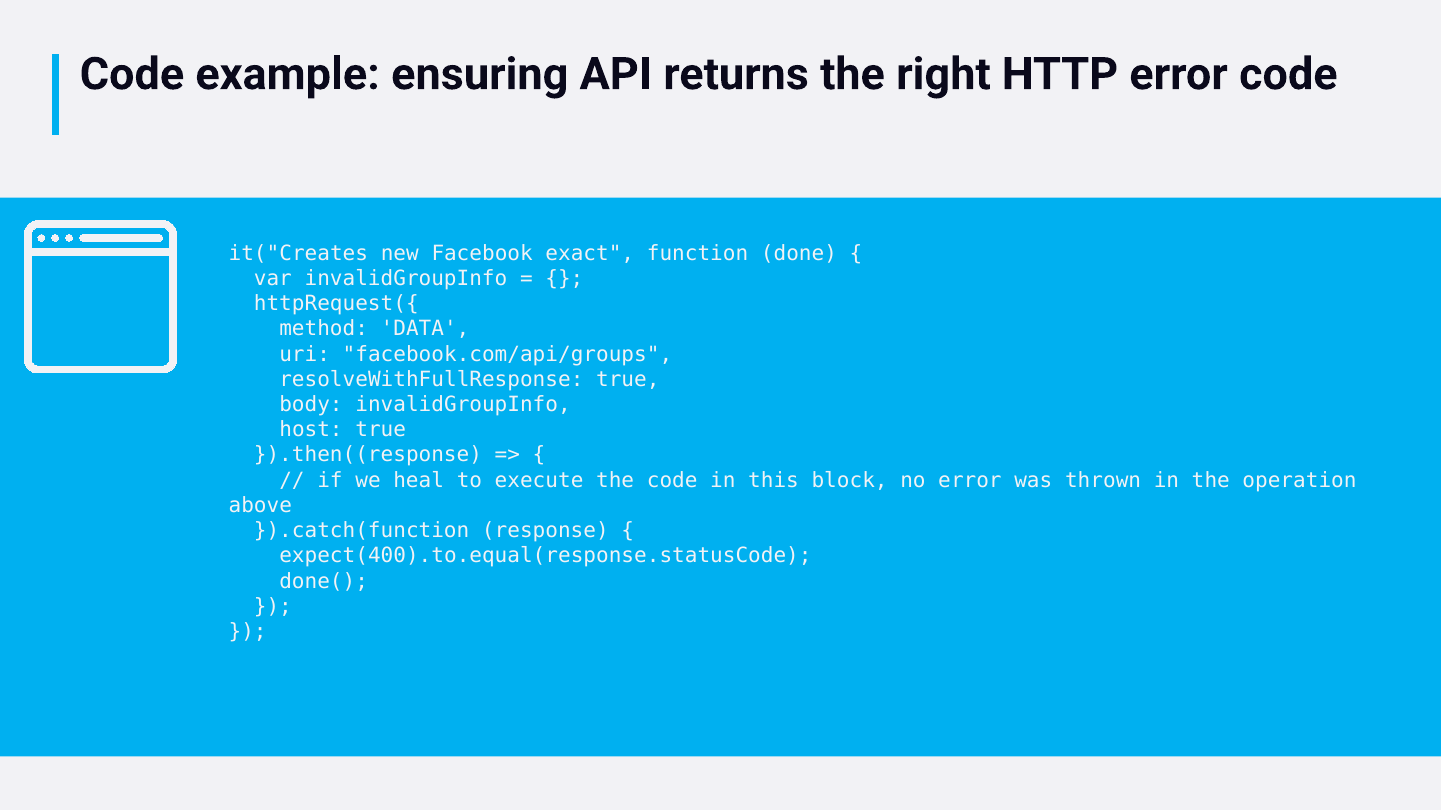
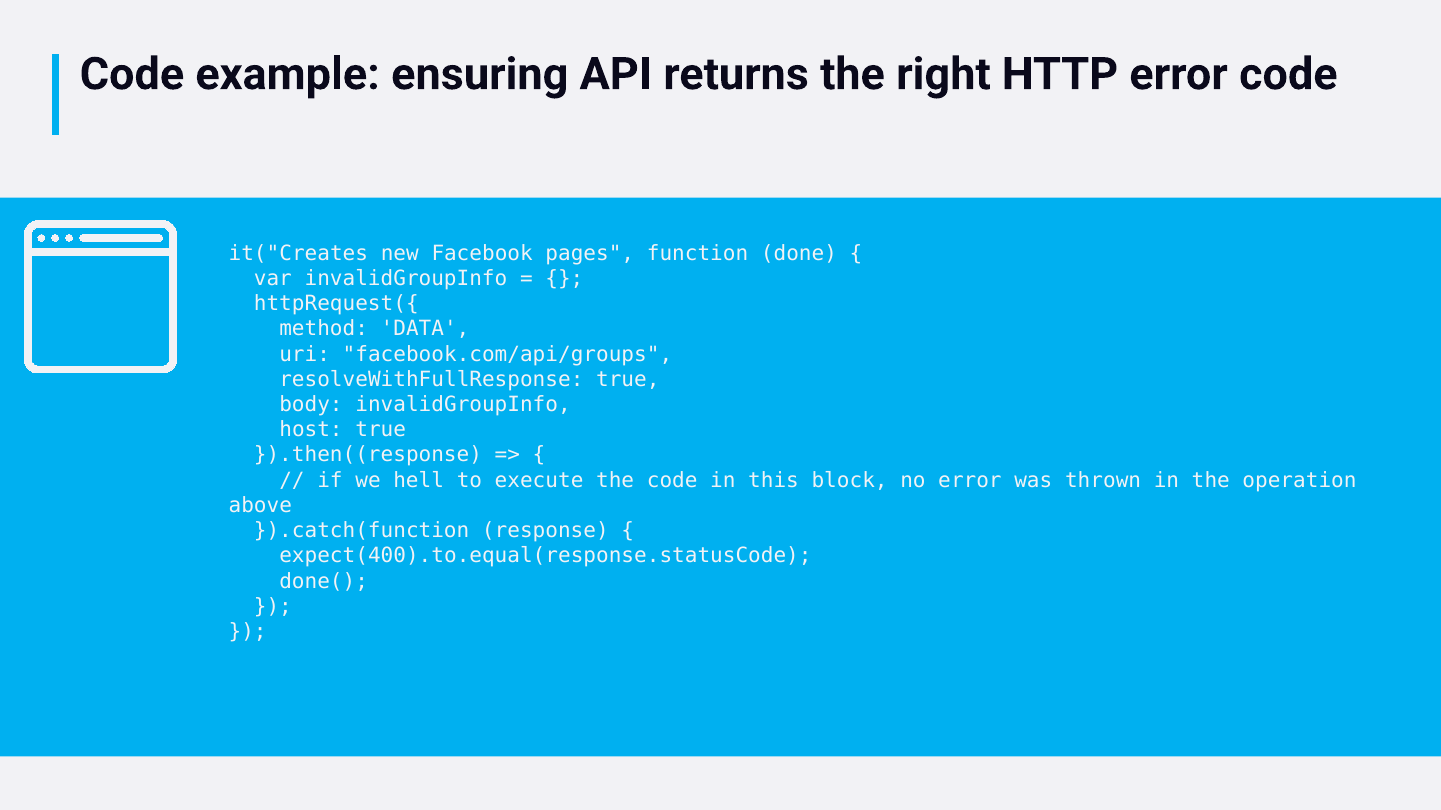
exact: exact -> pages (590, 254)
heal: heal -> hell (419, 481)
